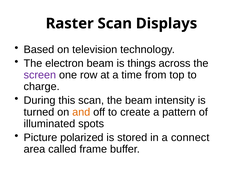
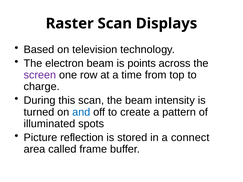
things: things -> points (142, 63)
and colour: orange -> blue (81, 112)
polarized: polarized -> reflection (82, 138)
